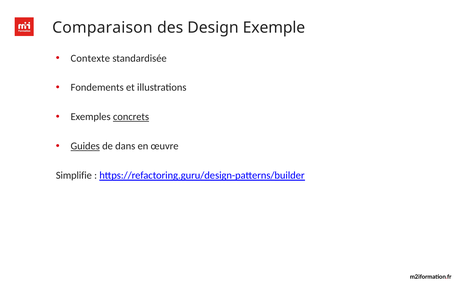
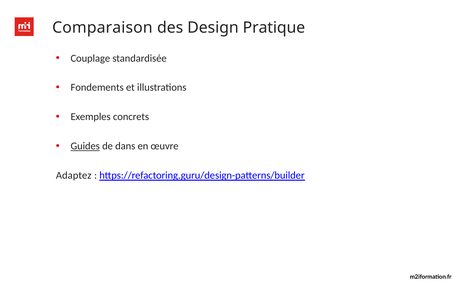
Exemple: Exemple -> Pratique (274, 28)
Contexte: Contexte -> Couplage (90, 58)
concrets underline: present -> none (131, 117)
Simplifie: Simplifie -> Adaptez (74, 176)
